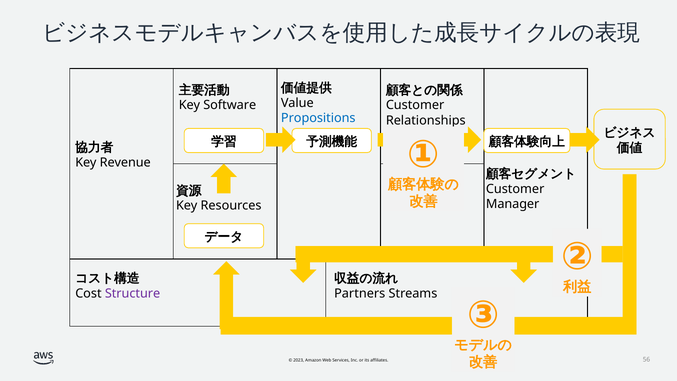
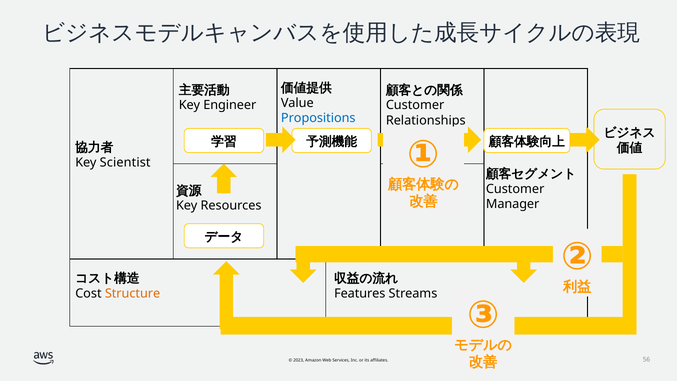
Software: Software -> Engineer (230, 105)
Revenue: Revenue -> Scientist (125, 162)
Structure colour: purple -> orange (133, 293)
Partners: Partners -> Features (360, 293)
